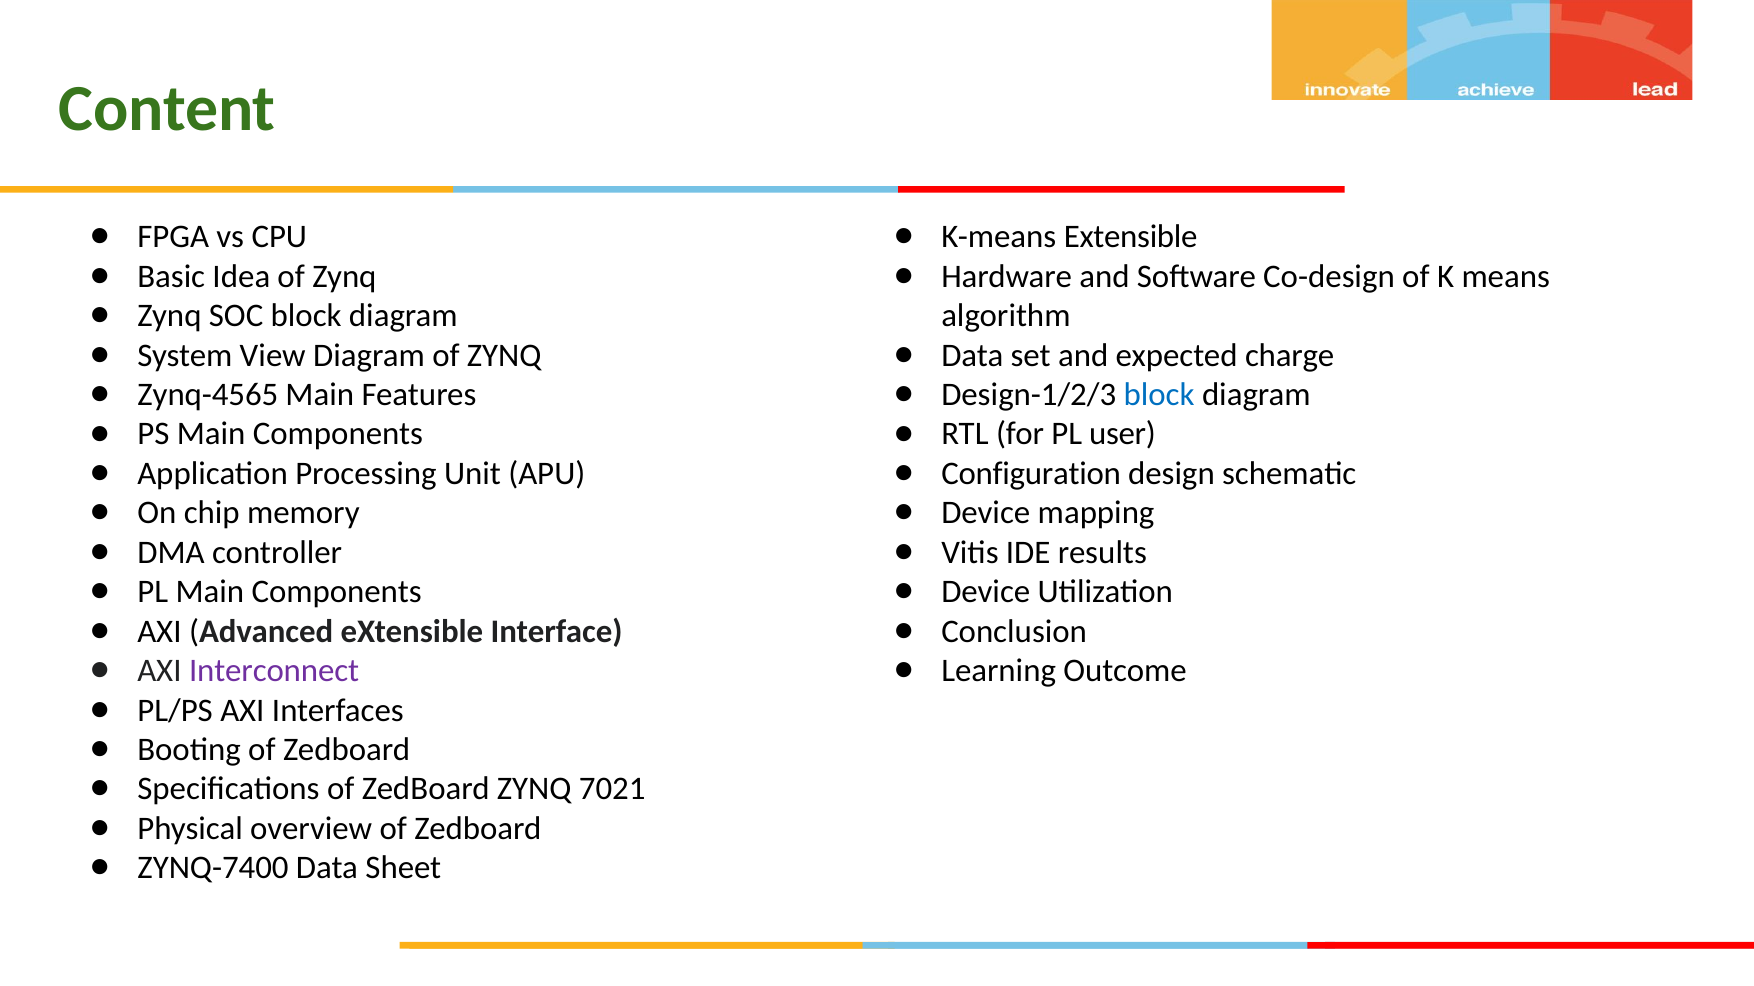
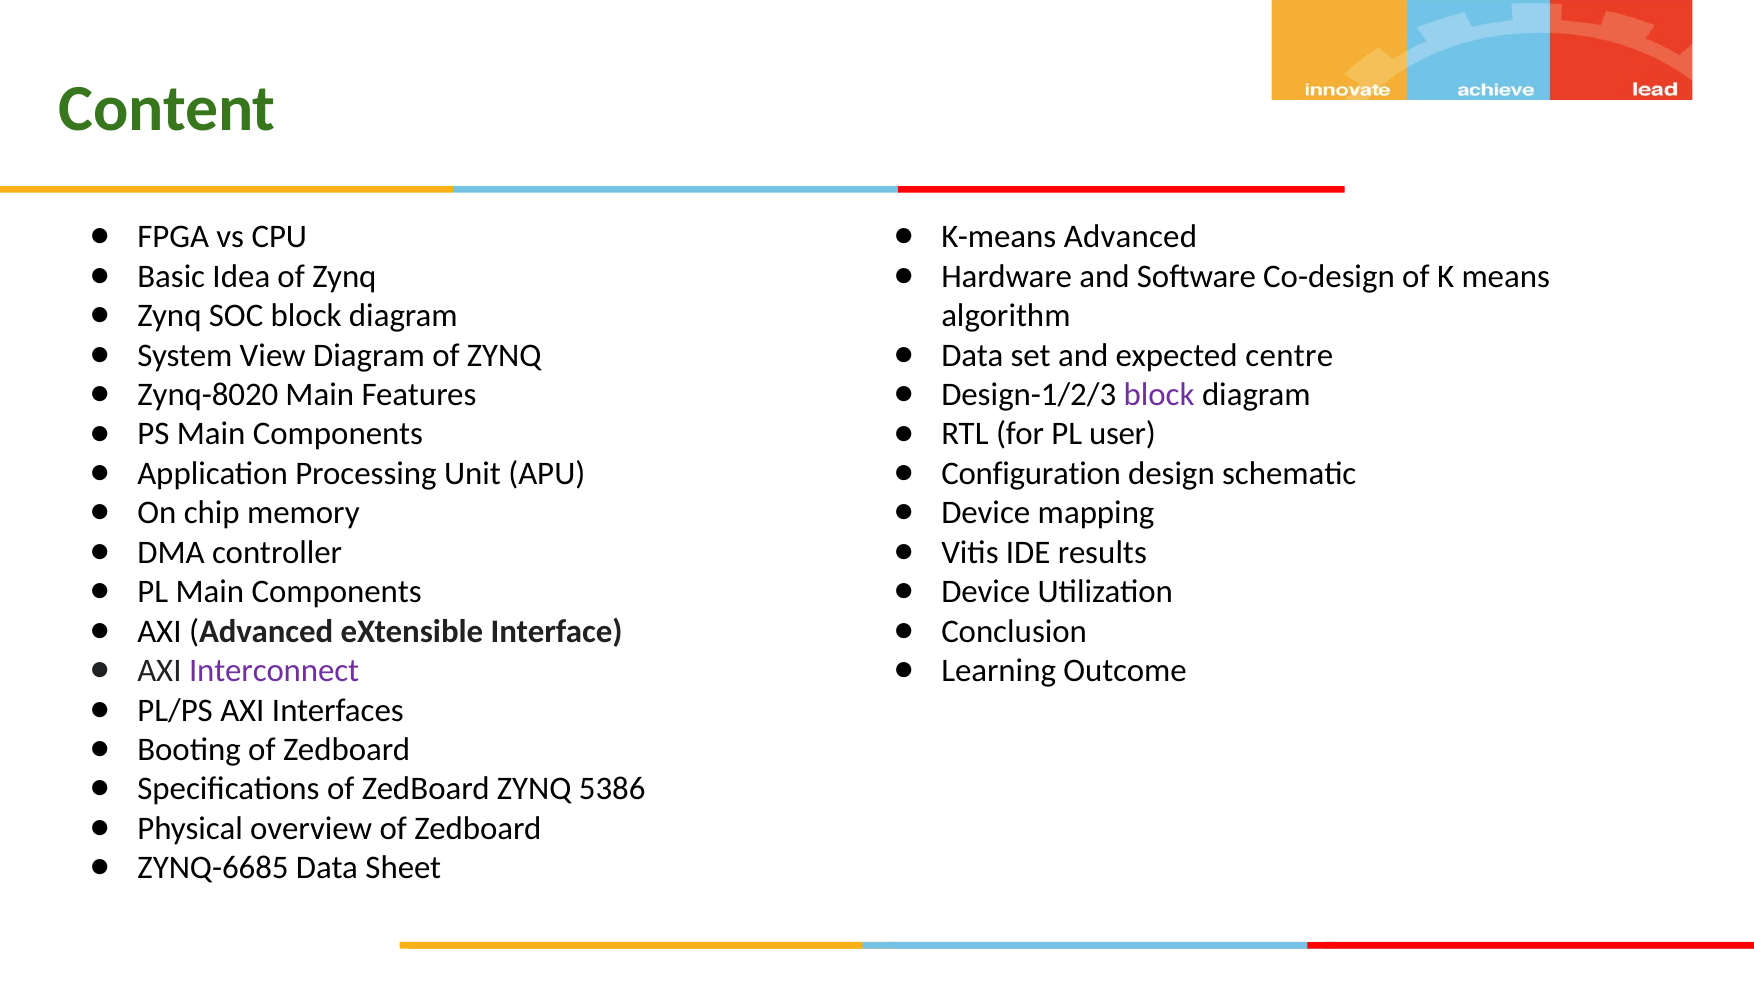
K-means Extensible: Extensible -> Advanced (1130, 237)
charge: charge -> centre (1289, 355)
Zynq-4565: Zynq-4565 -> Zynq-8020 (208, 395)
block colour: blue -> purple (1159, 395)
7021: 7021 -> 5386 (612, 790)
ZYNQ-7400: ZYNQ-7400 -> ZYNQ-6685 (213, 869)
